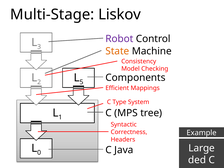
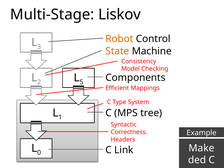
Robot colour: purple -> orange (119, 39)
Large: Large -> Make (201, 148)
Java: Java -> Link (124, 150)
